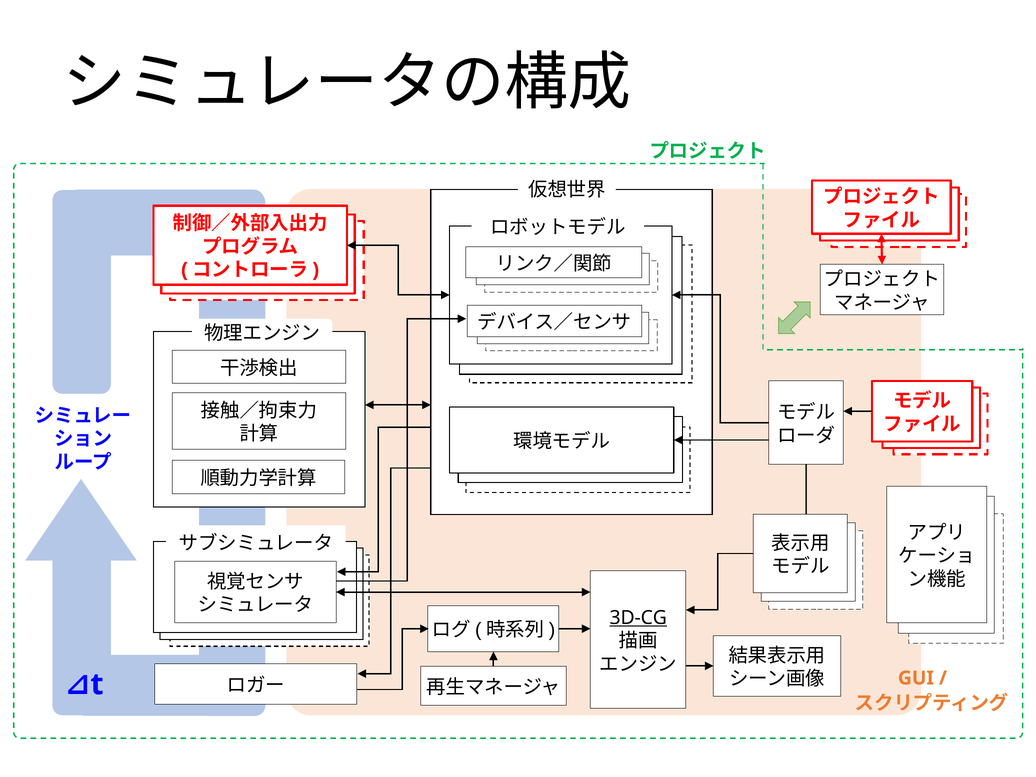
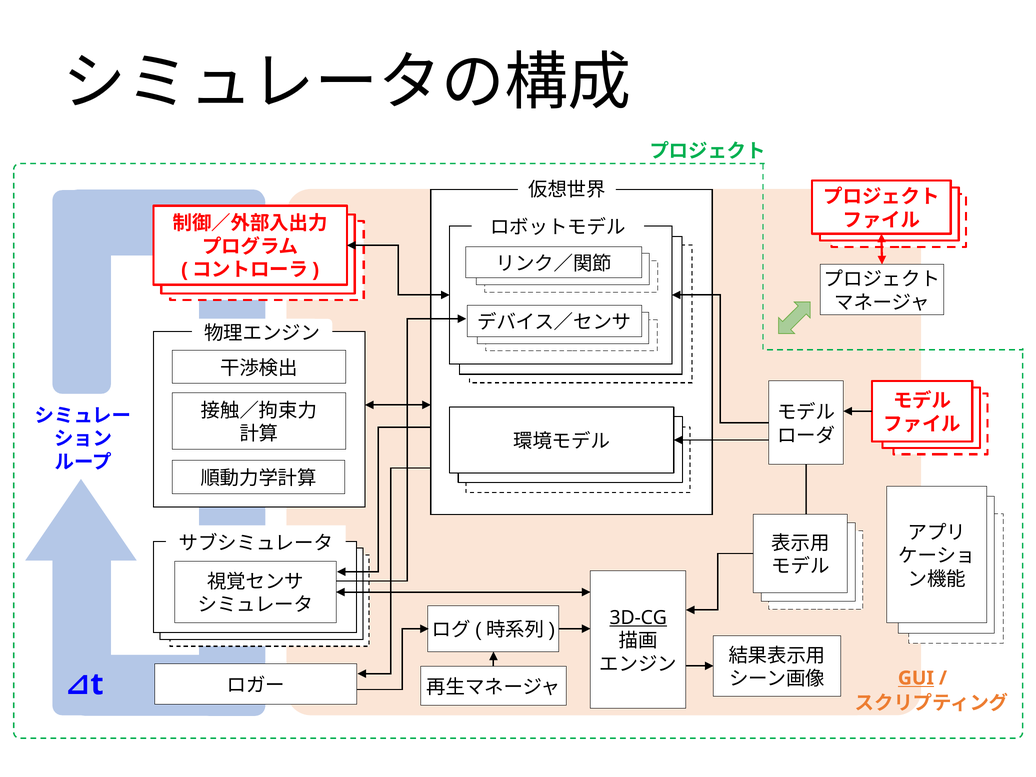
GUI underline: none -> present (916, 678)
